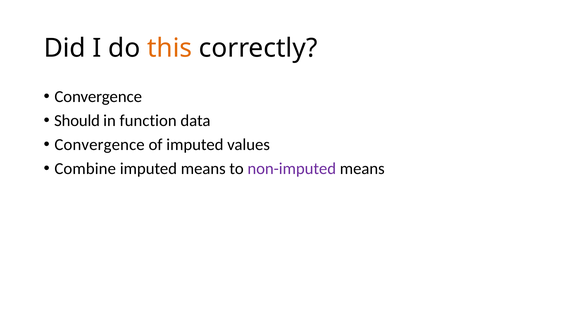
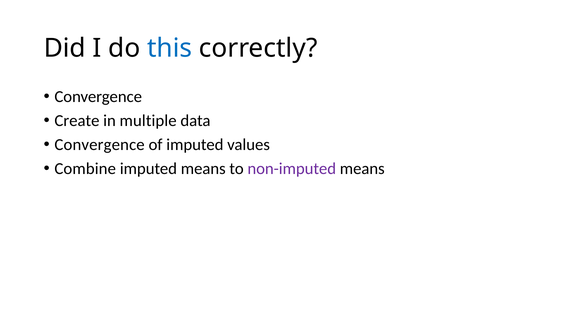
this colour: orange -> blue (170, 48)
Should: Should -> Create (77, 121)
function: function -> multiple (148, 121)
